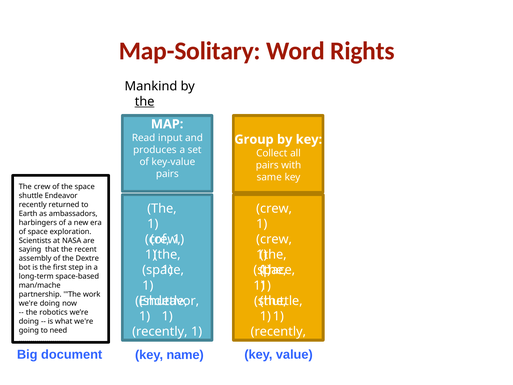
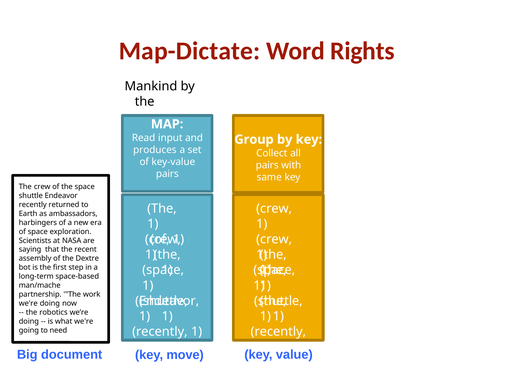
Map-Solitary: Map-Solitary -> Map-Dictate (189, 51)
the underline: present -> none (145, 101)
name: name -> move (185, 355)
